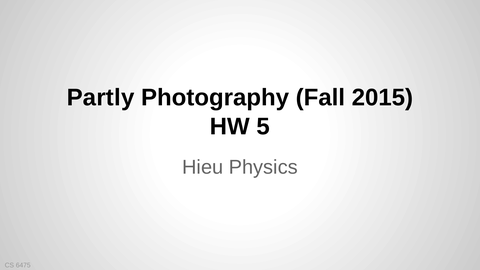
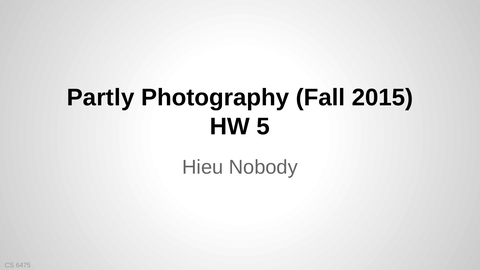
Physics: Physics -> Nobody (263, 167)
